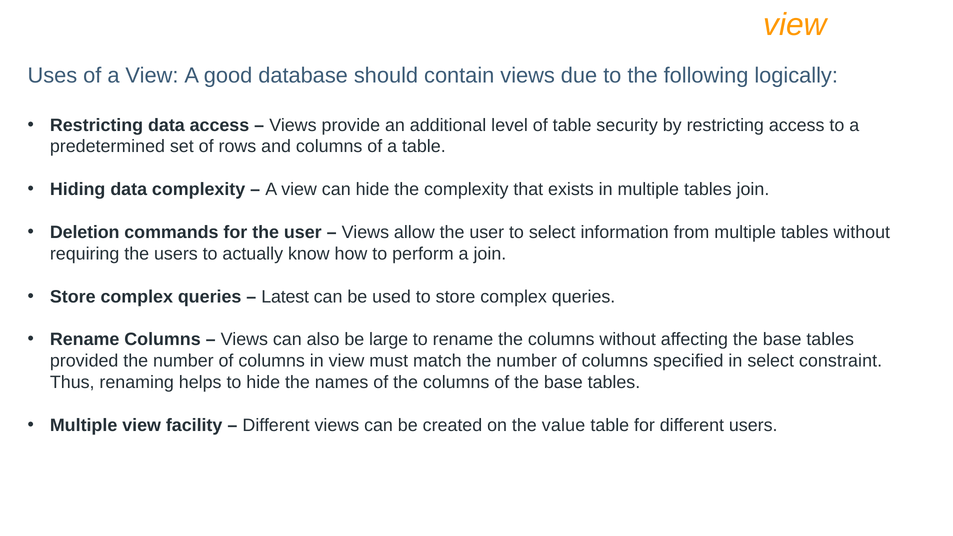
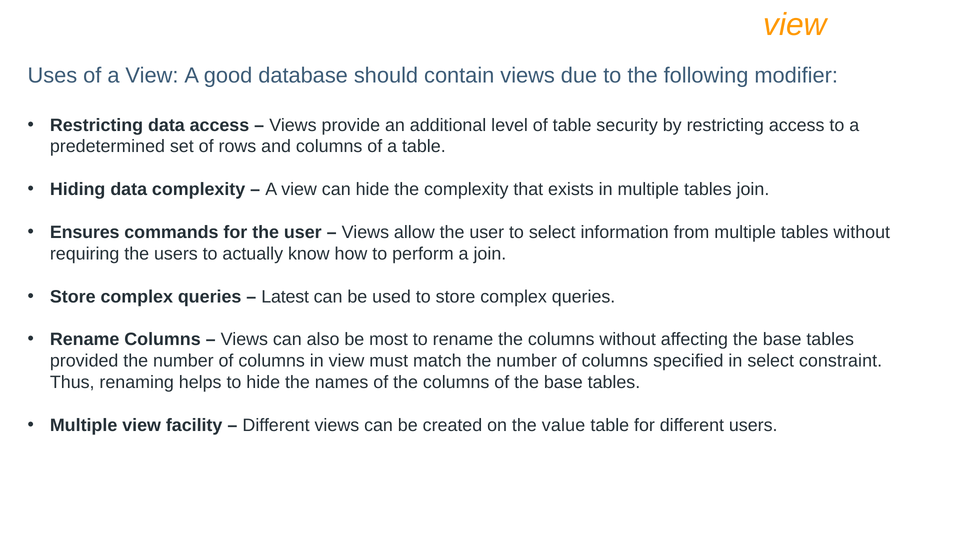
logically: logically -> modifier (796, 75)
Deletion: Deletion -> Ensures (85, 232)
large: large -> most (389, 340)
